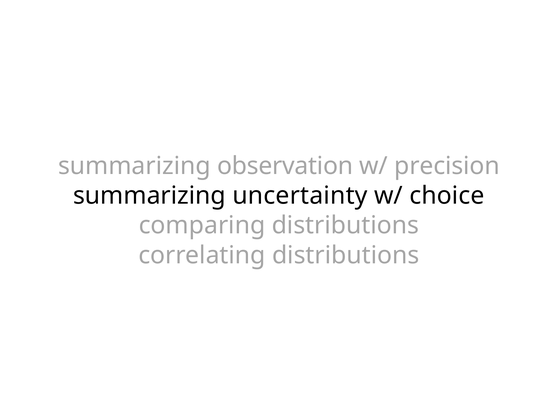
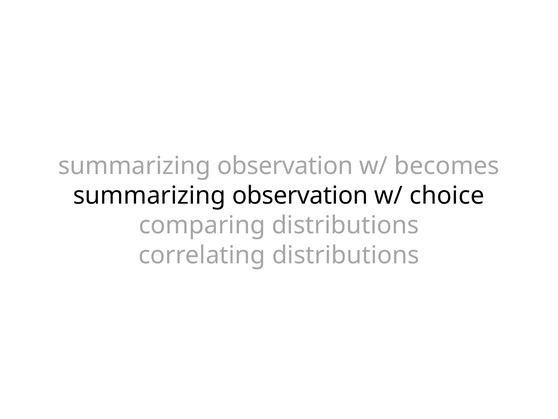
precision: precision -> becomes (447, 166)
uncertainty: uncertainty -> observation (300, 195)
